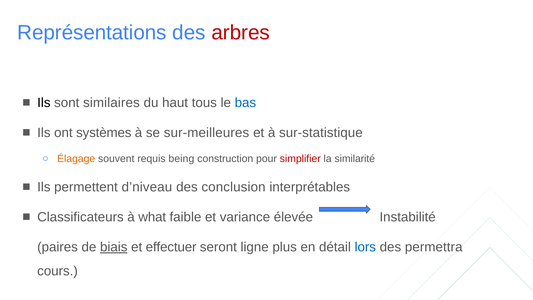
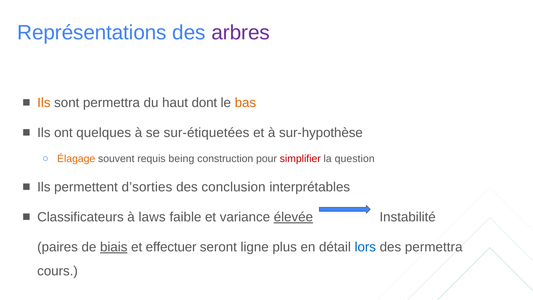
arbres colour: red -> purple (241, 33)
Ils colour: black -> orange (44, 103)
sont similaires: similaires -> permettra (111, 103)
tous: tous -> dont (204, 103)
bas colour: blue -> orange (245, 103)
systèmes: systèmes -> quelques (104, 133)
sur-meilleures: sur-meilleures -> sur-étiquetées (207, 133)
sur-statistique: sur-statistique -> sur-hypothèse (321, 133)
similarité: similarité -> question (355, 159)
d’niveau: d’niveau -> d’sorties (147, 187)
what: what -> laws (152, 217)
élevée underline: none -> present (293, 217)
